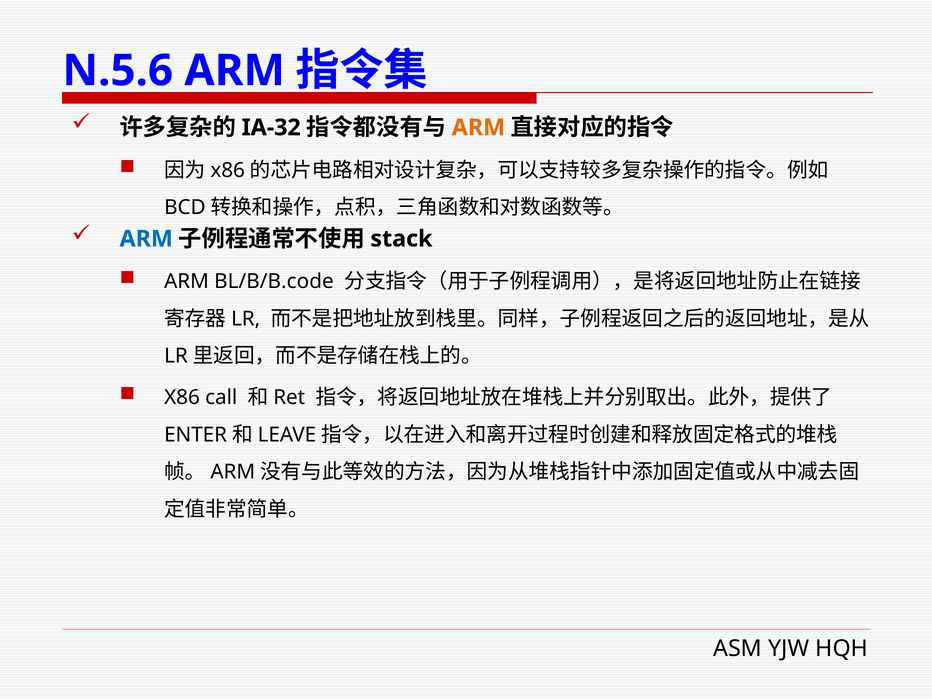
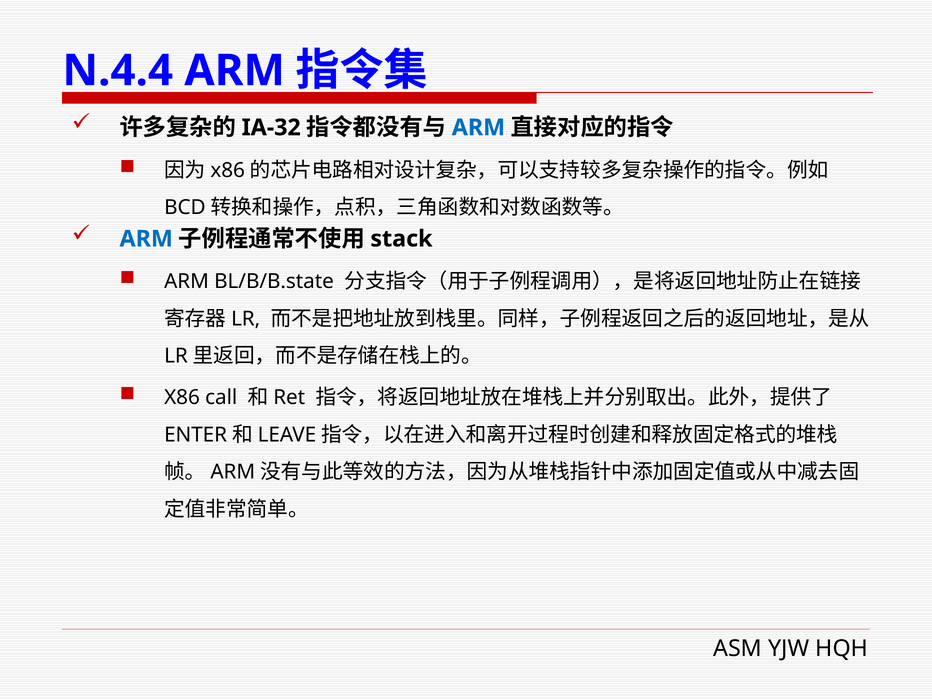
N.5.6: N.5.6 -> N.4.4 (118, 71)
ARM colour: orange -> blue (478, 128)
BL/B/B.code: BL/B/B.code -> BL/B/B.state (274, 282)
